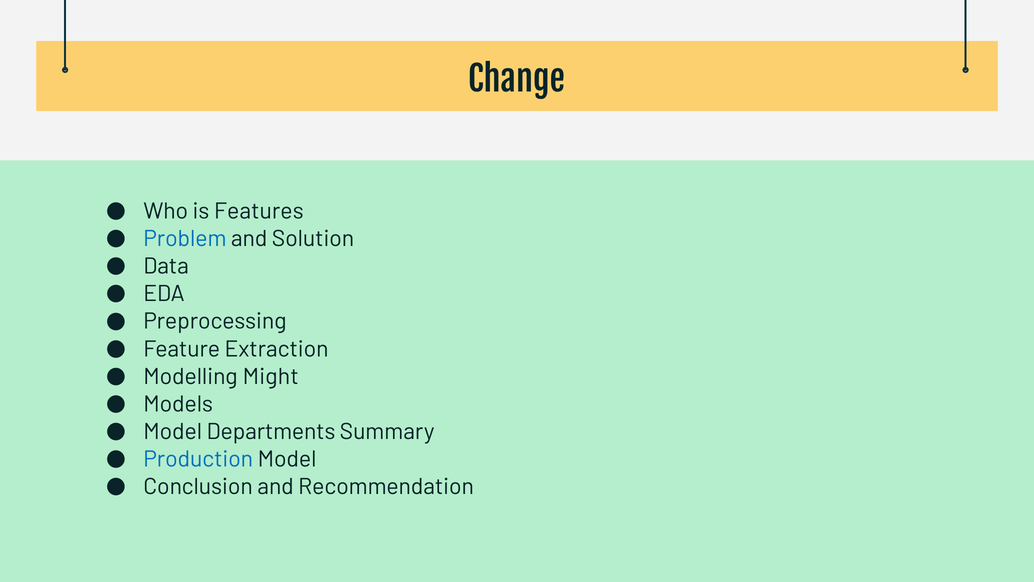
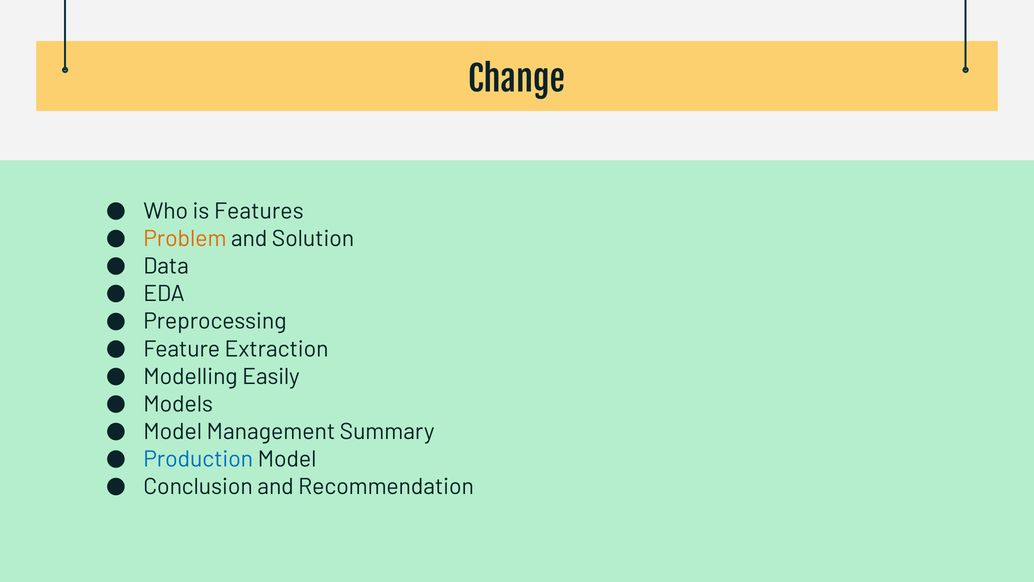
Problem colour: blue -> orange (185, 239)
Might: Might -> Easily (271, 376)
Departments: Departments -> Management (271, 431)
